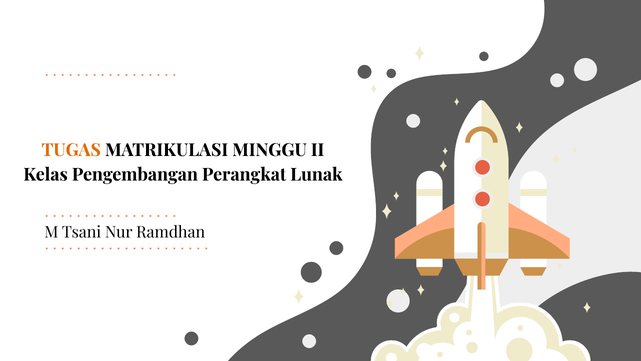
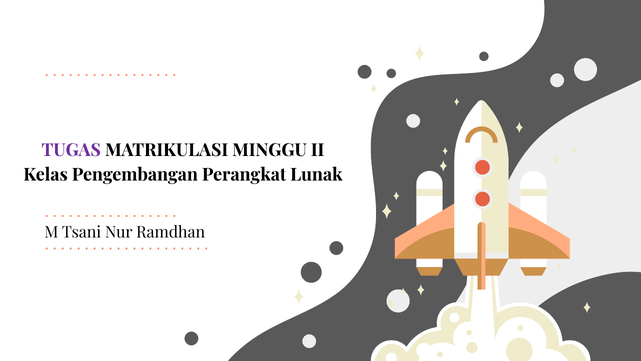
TUGAS colour: orange -> purple (71, 150)
